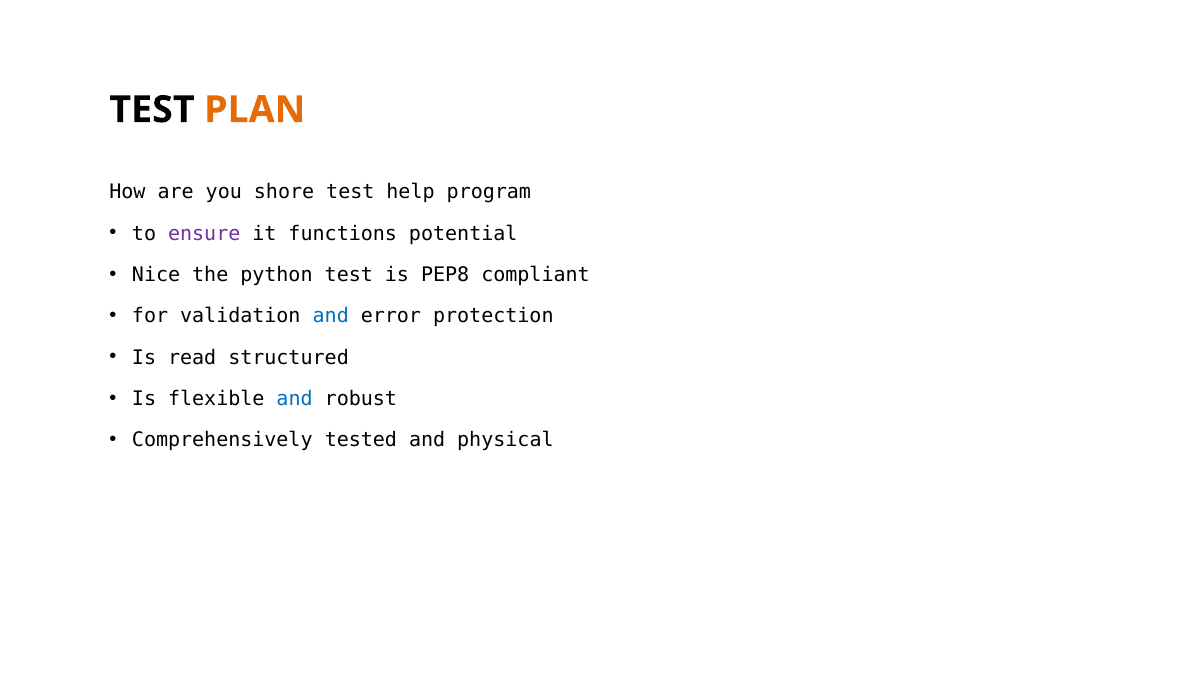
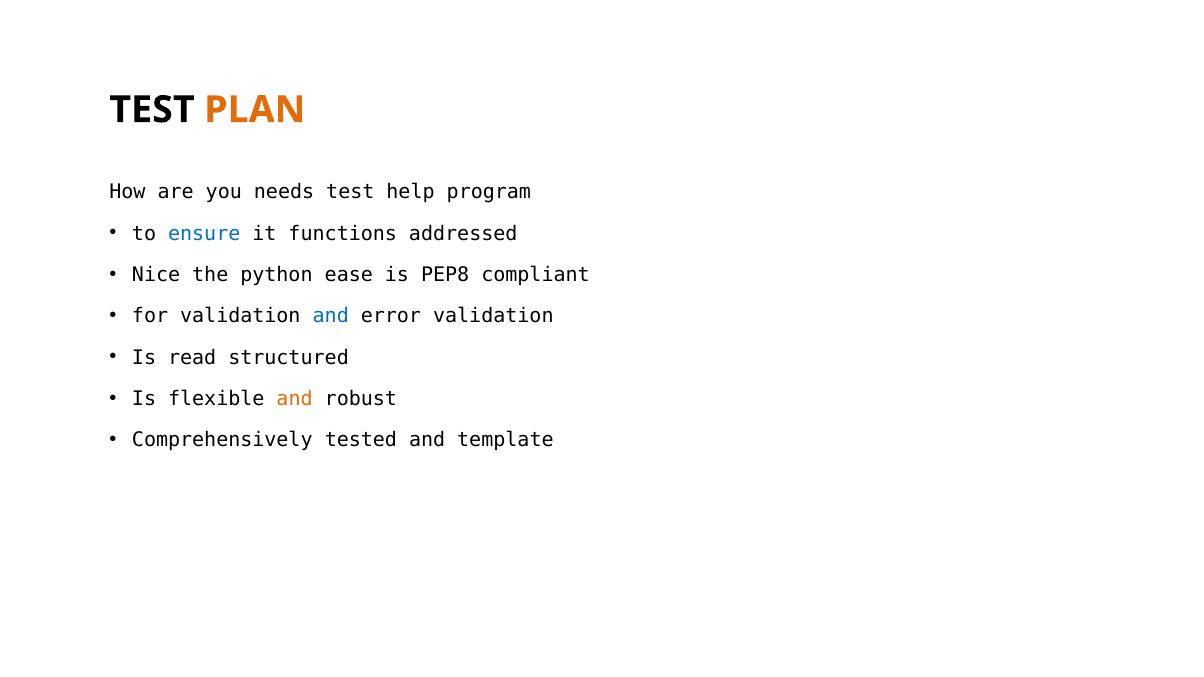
shore: shore -> needs (284, 192)
ensure colour: purple -> blue (204, 233)
potential: potential -> addressed (463, 233)
python test: test -> ease (349, 275)
error protection: protection -> validation (493, 316)
and colour: blue -> orange (295, 399)
physical: physical -> template (505, 440)
